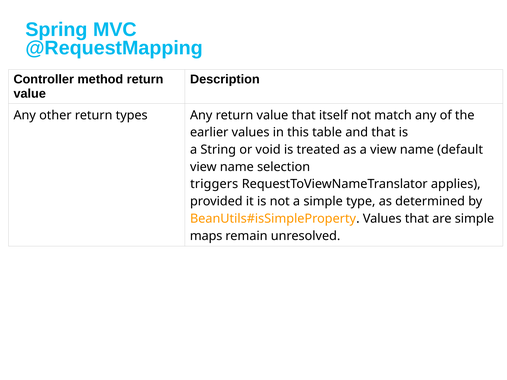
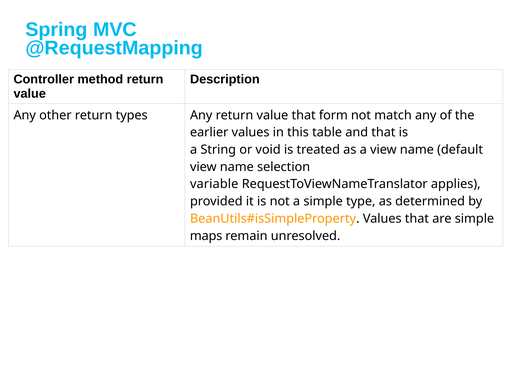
itself: itself -> form (333, 115)
triggers: triggers -> variable (214, 184)
